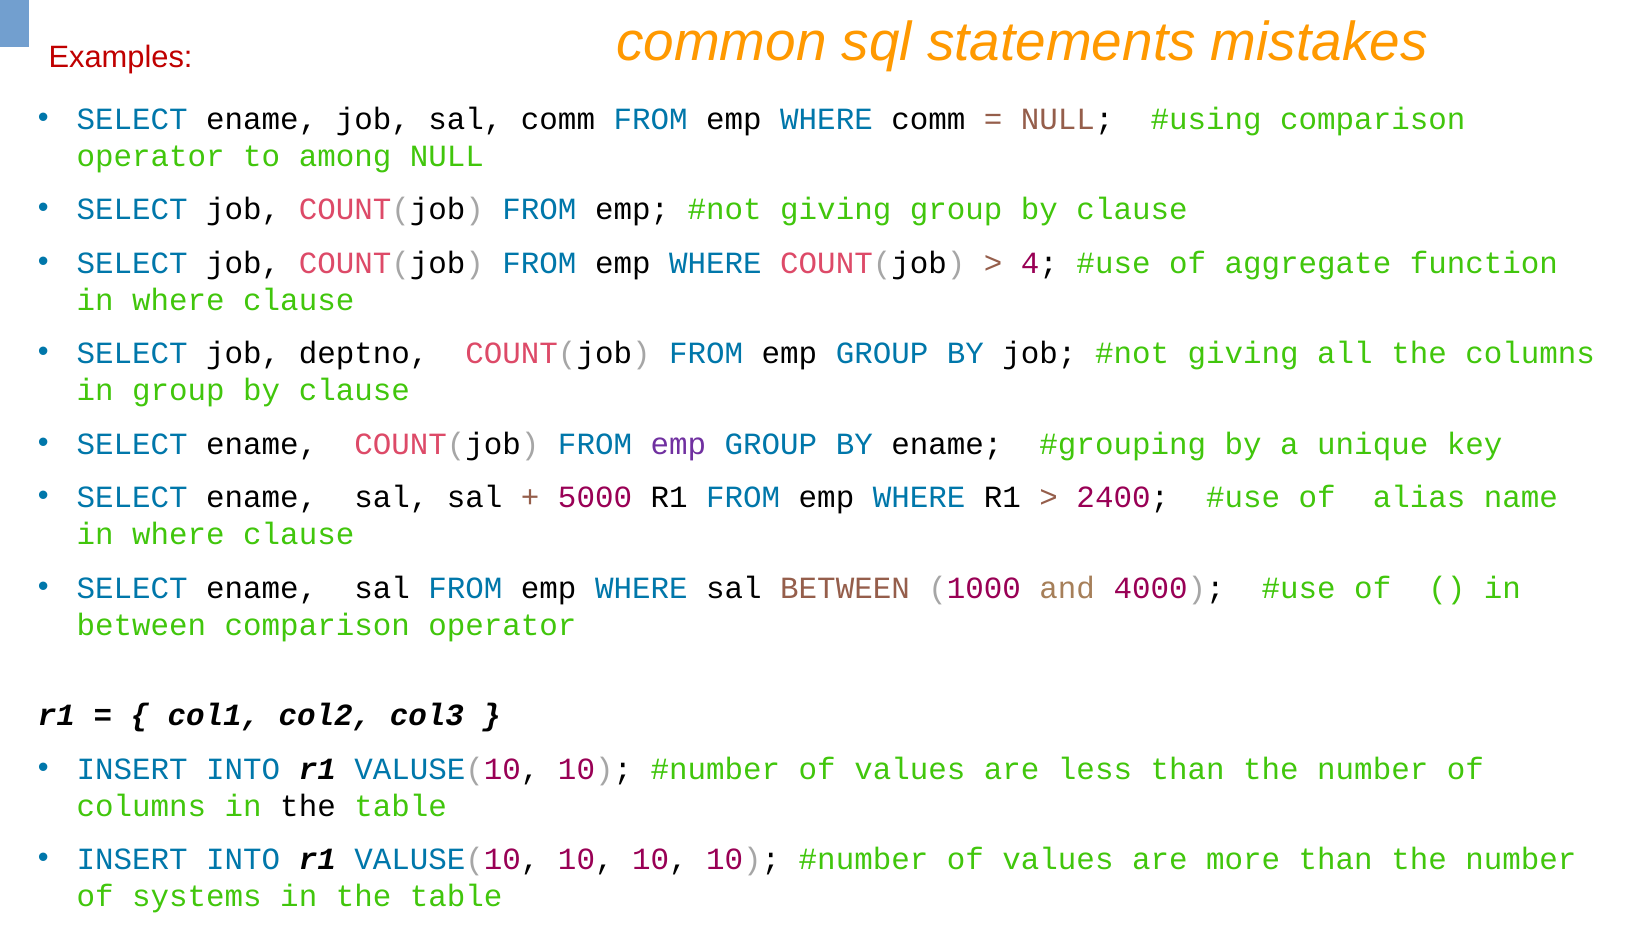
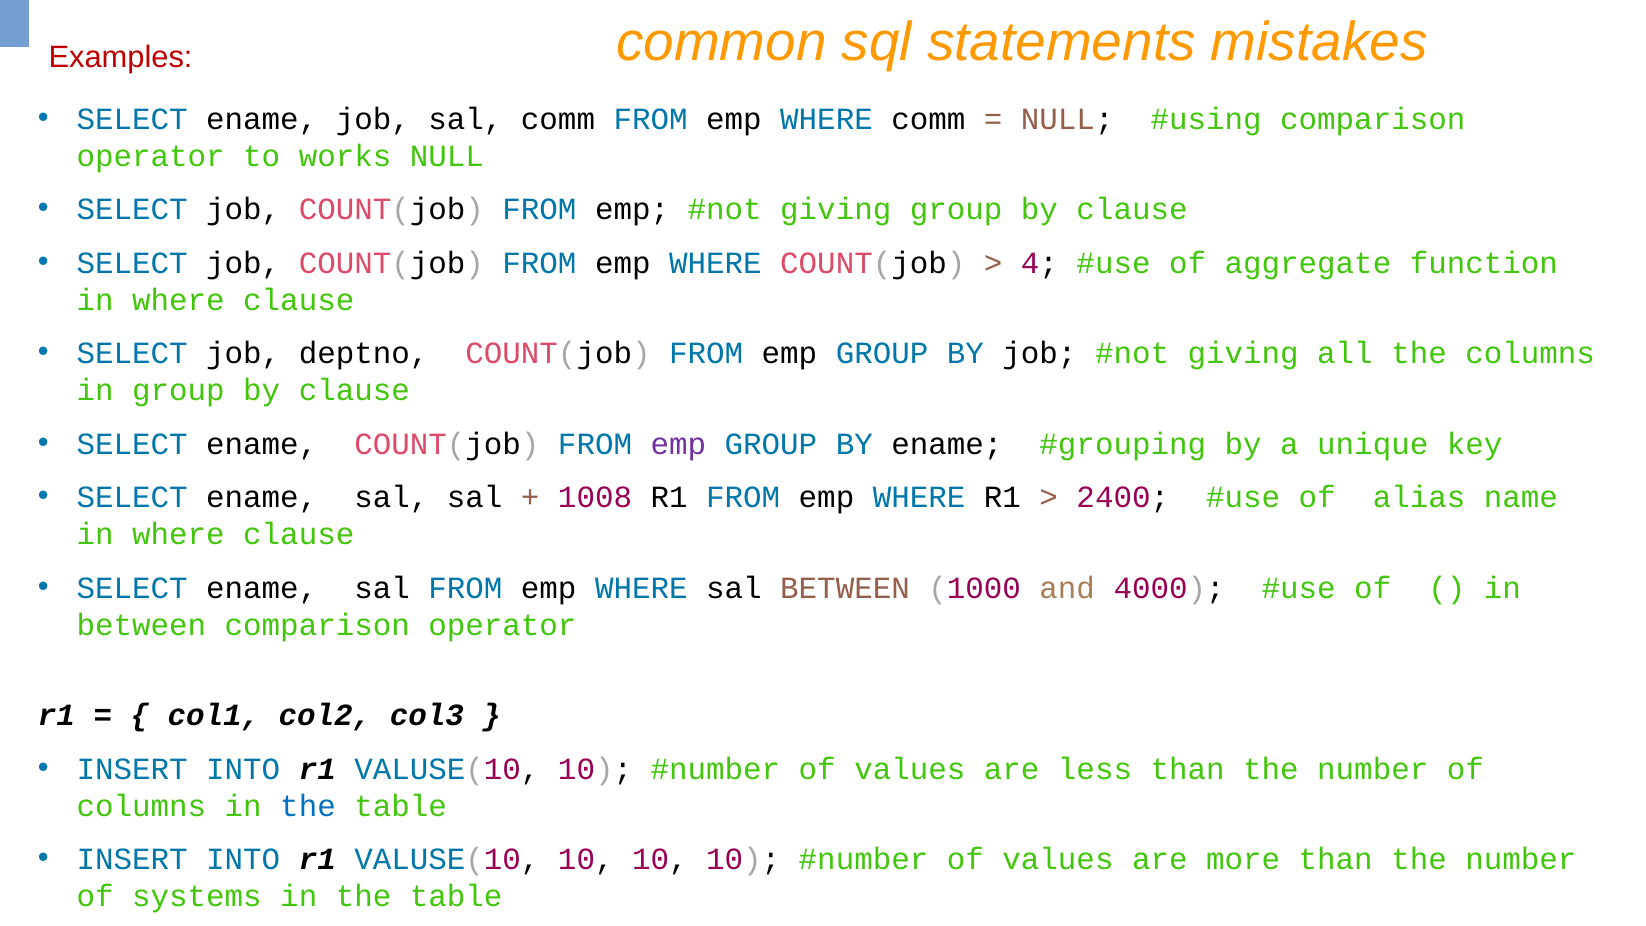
among: among -> works (345, 156)
5000: 5000 -> 1008 (595, 497)
the colour: black -> blue (308, 806)
